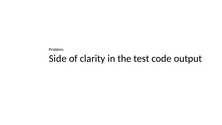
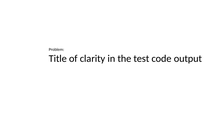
Side: Side -> Title (58, 59)
